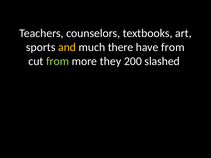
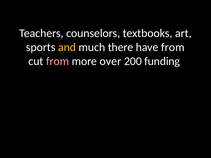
from colour: light green -> pink (58, 61)
they: they -> over (110, 61)
slashed: slashed -> funding (162, 61)
